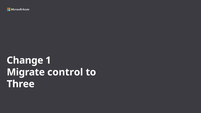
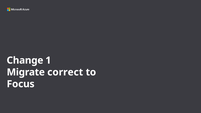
control: control -> correct (65, 72)
Three: Three -> Focus (21, 84)
